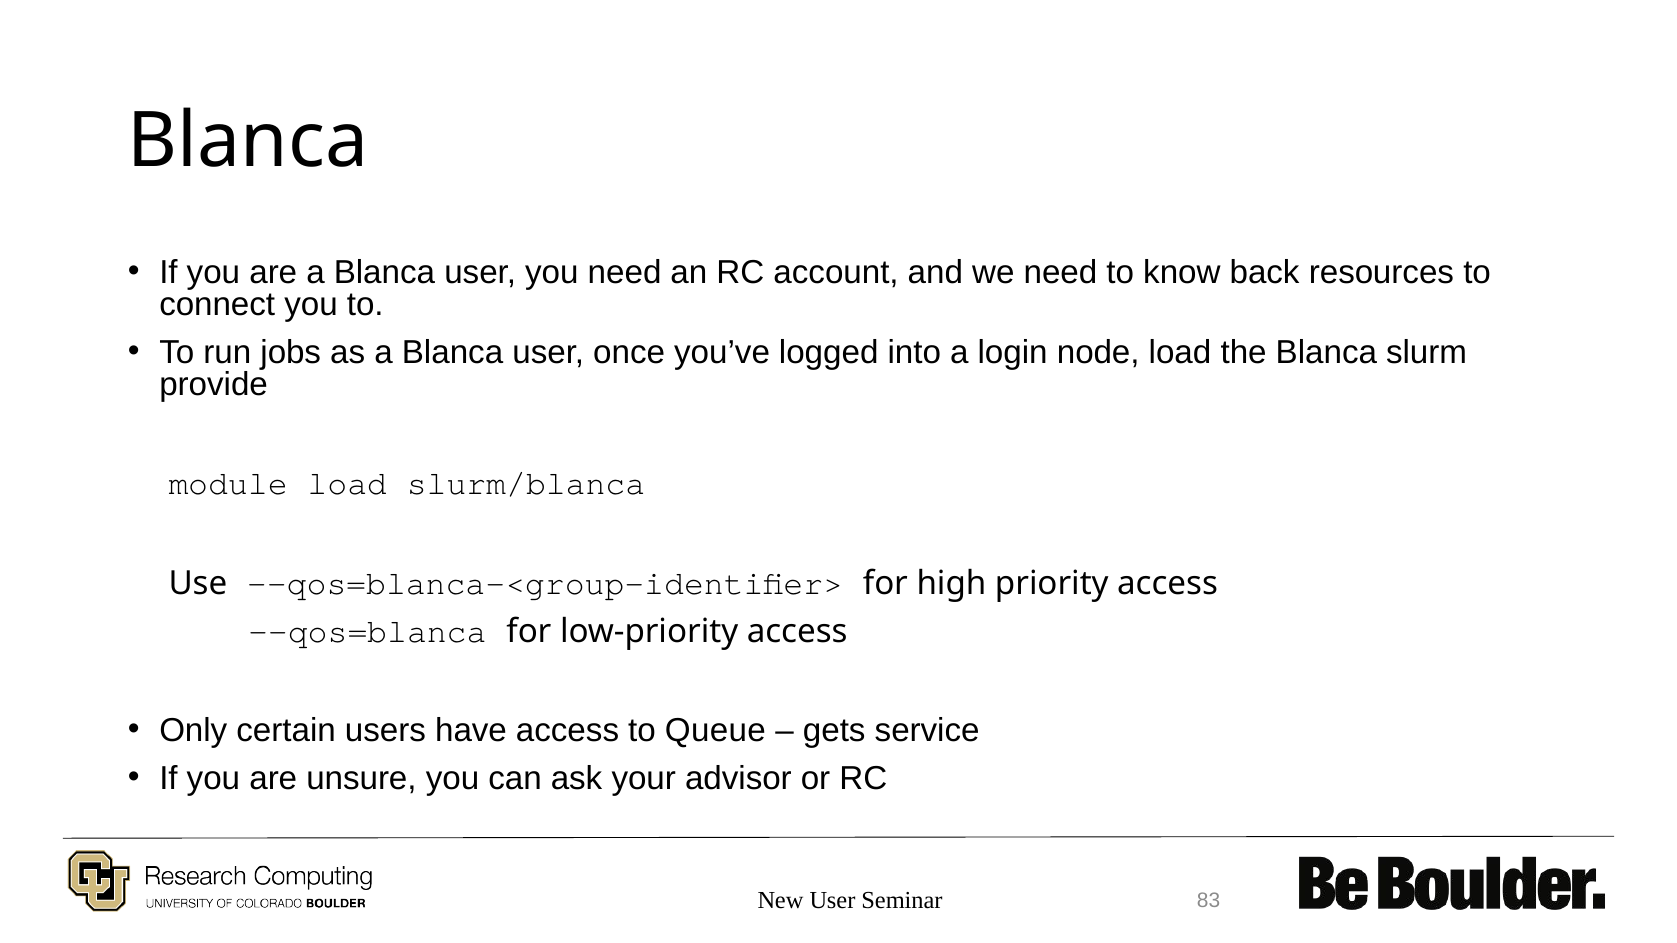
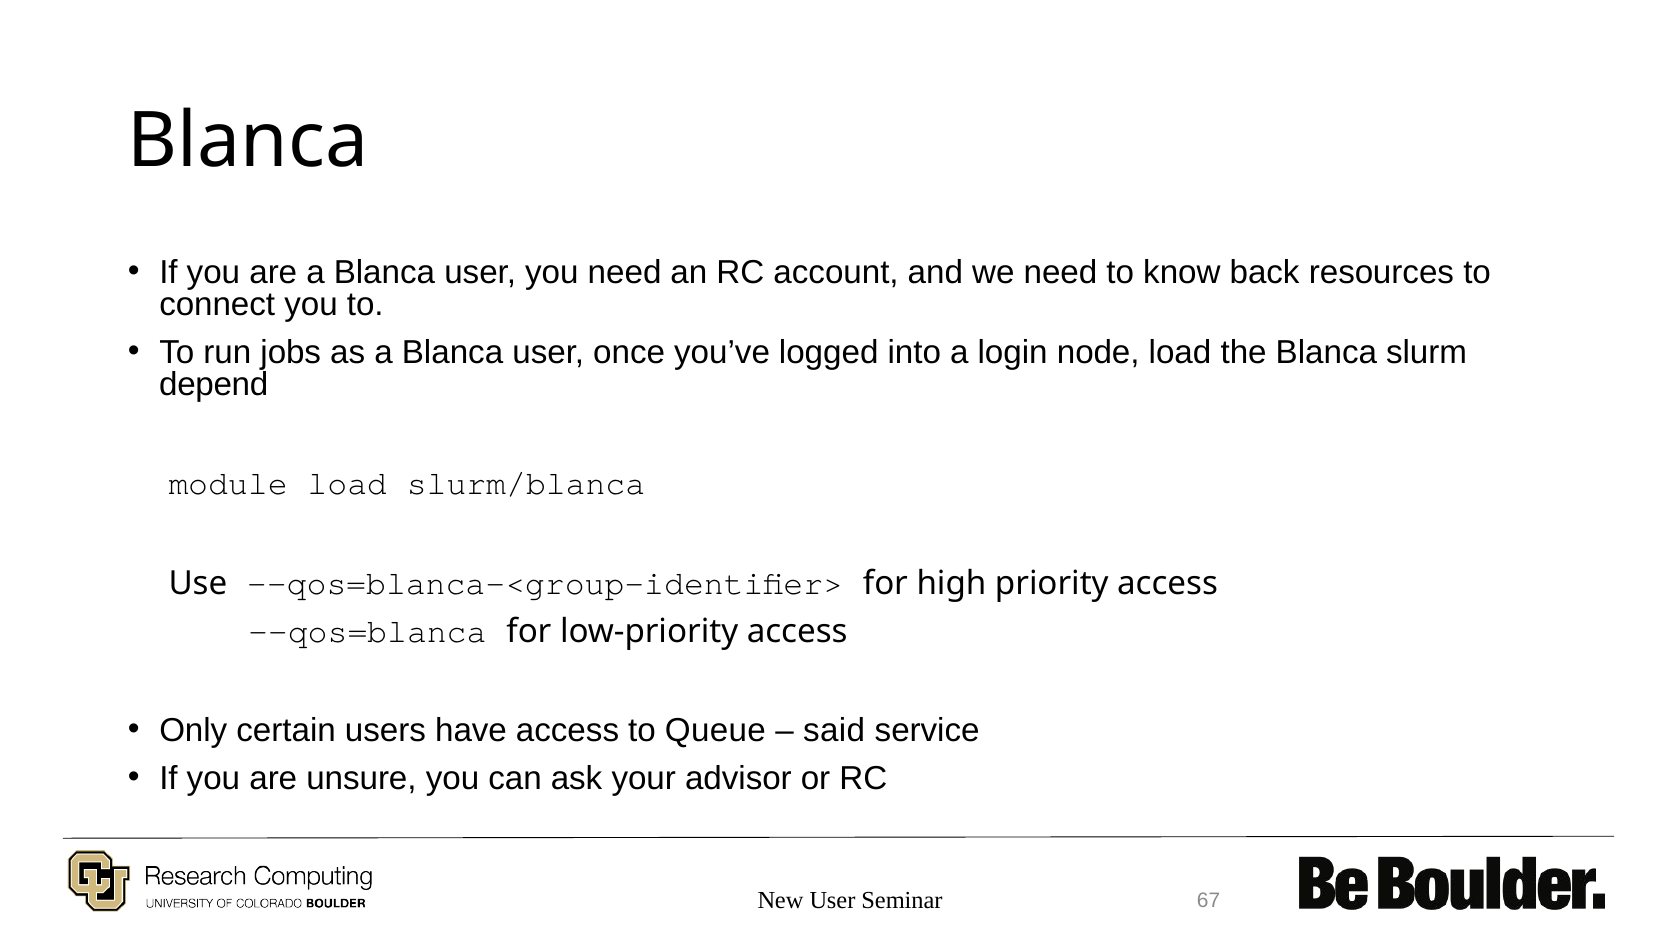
provide: provide -> depend (214, 385)
gets: gets -> said (834, 731)
83: 83 -> 67 (1209, 901)
